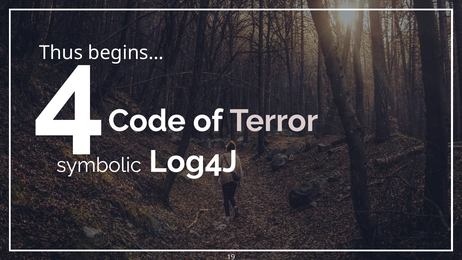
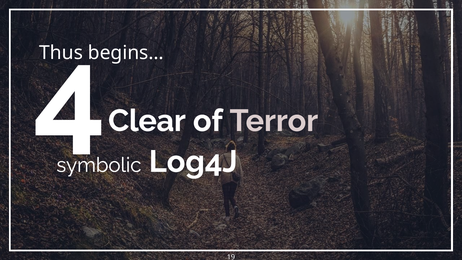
Code: Code -> Clear (147, 121)
